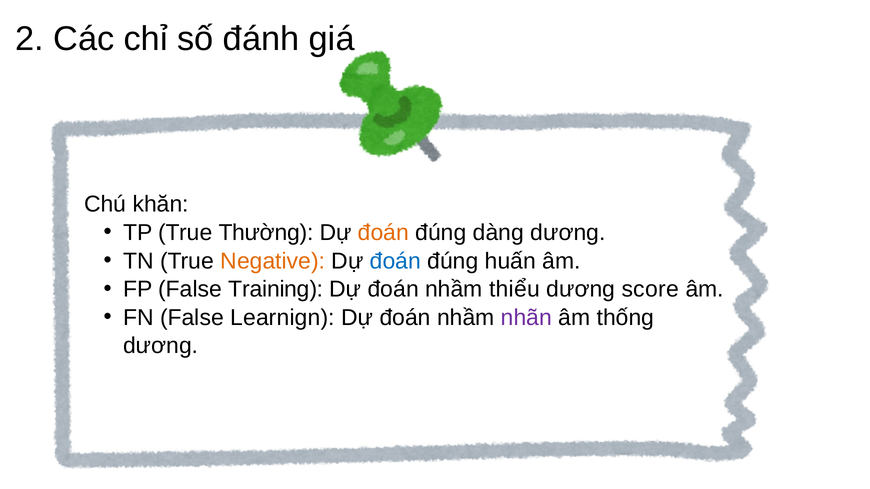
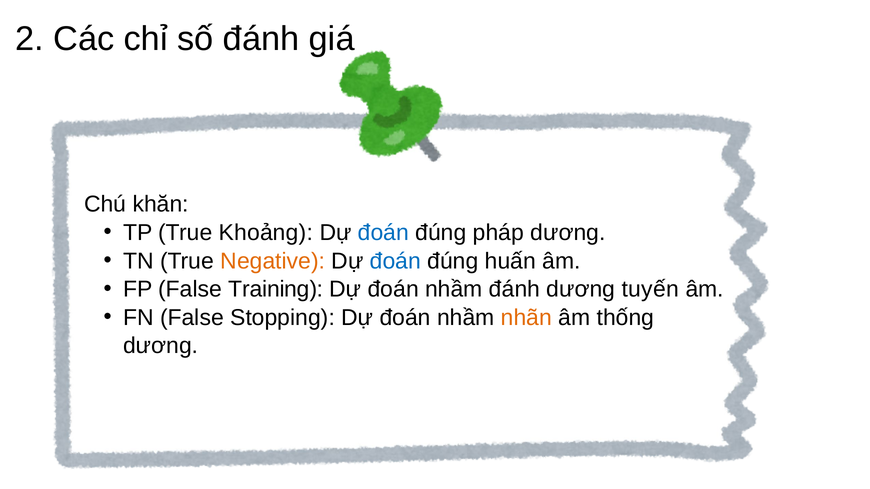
Thường: Thường -> Khoảng (266, 233)
đoán colour: orange -> blue (383, 233)
dàng: dàng -> pháp (498, 233)
nhầm thiểu: thiểu -> đánh (515, 289)
score: score -> tuyến (650, 289)
Learnign: Learnign -> Stopping (283, 318)
nhãn colour: purple -> orange (526, 318)
